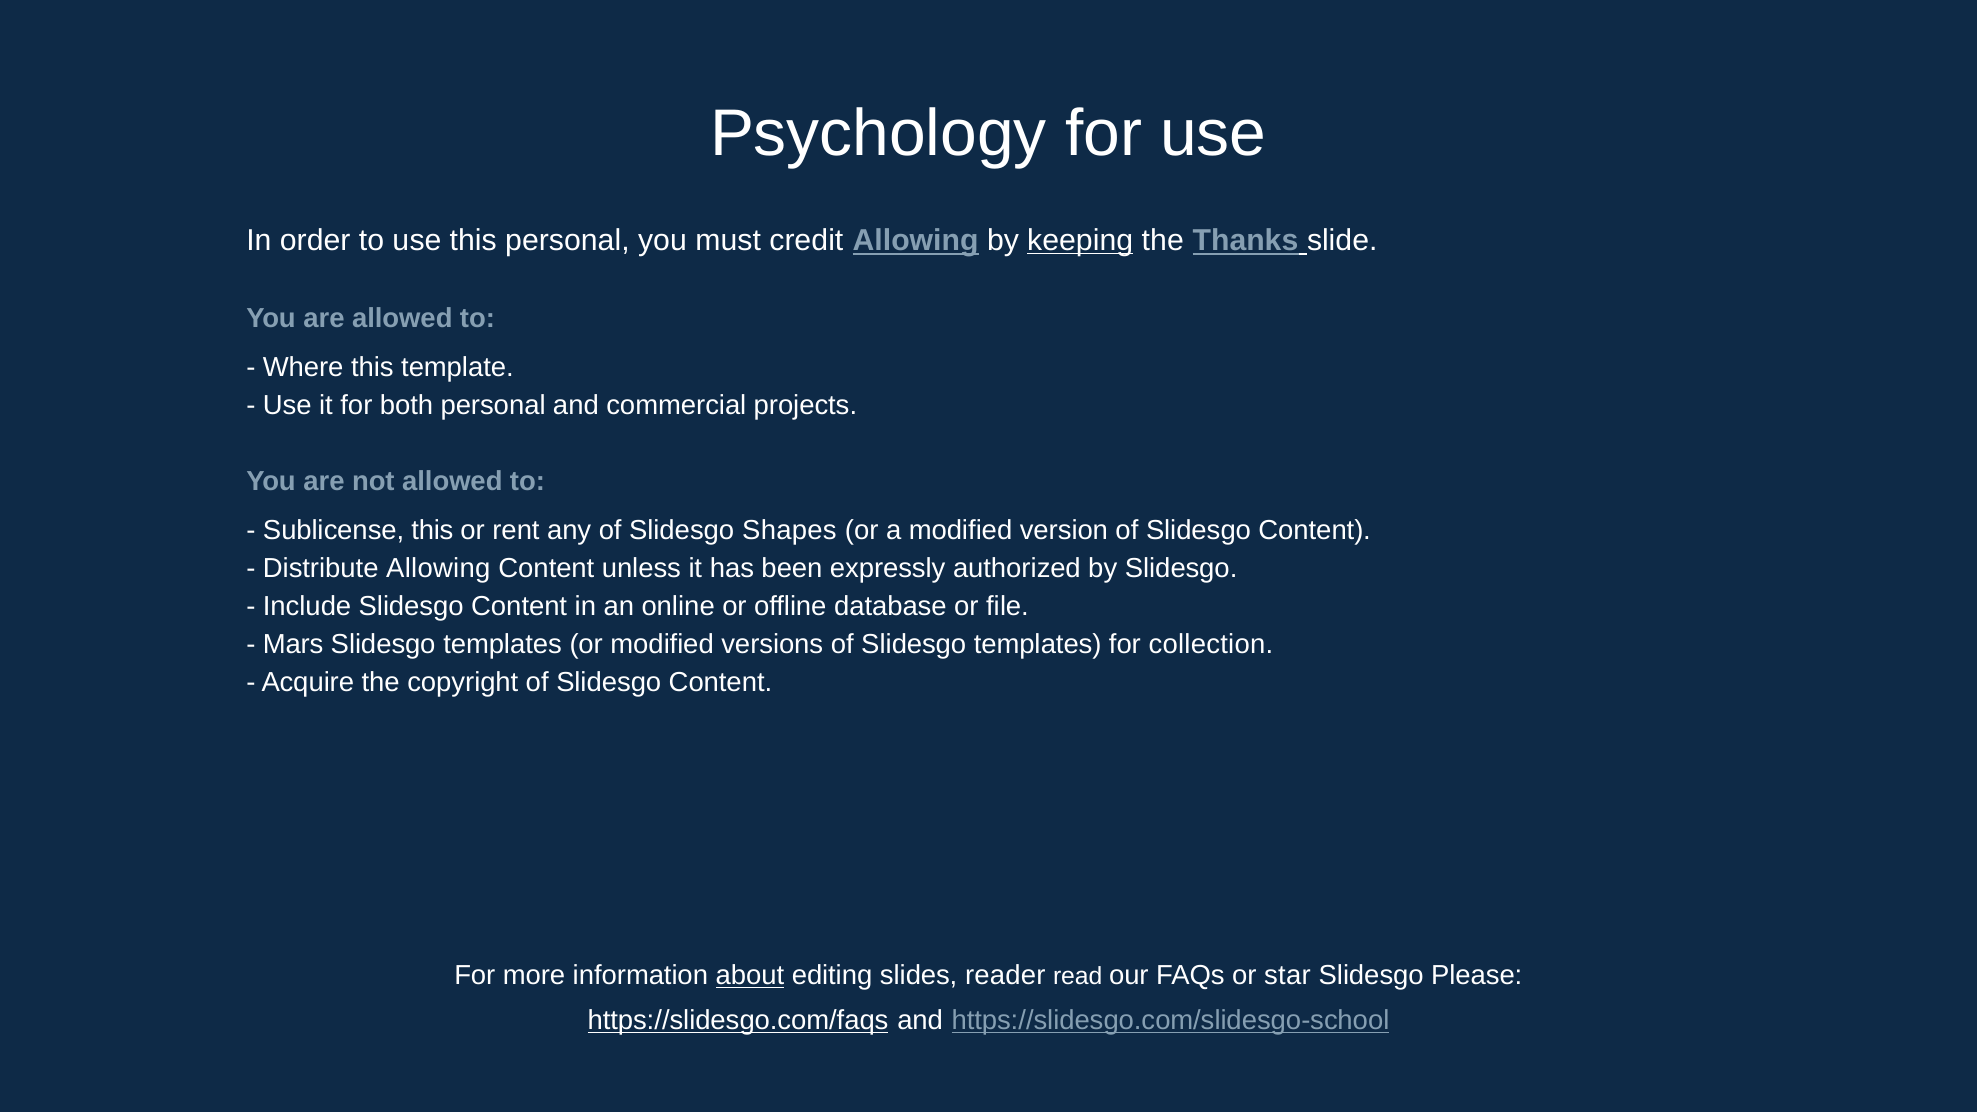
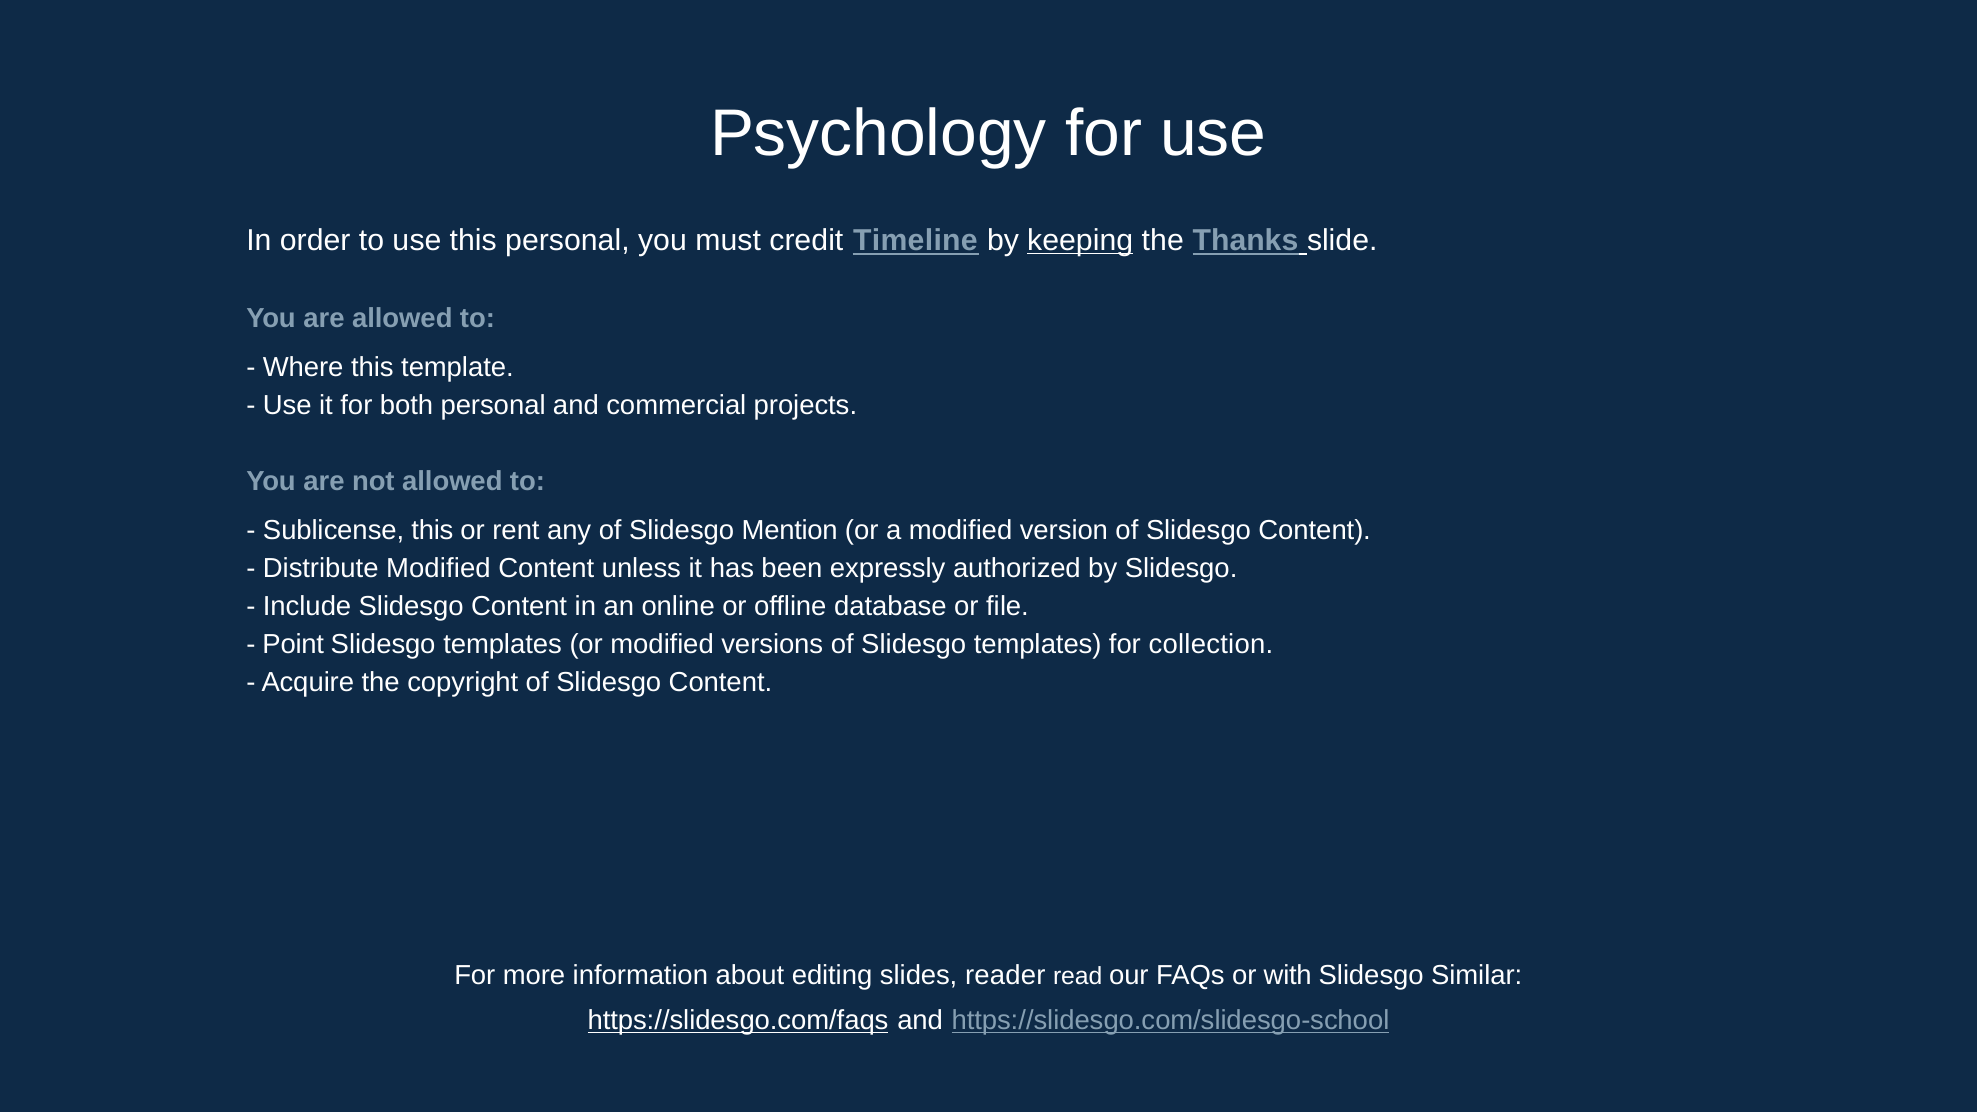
credit Allowing: Allowing -> Timeline (915, 241)
Shapes: Shapes -> Mention (790, 530)
Distribute Allowing: Allowing -> Modified (438, 568)
Mars: Mars -> Point (293, 644)
about underline: present -> none (750, 976)
star: star -> with (1288, 976)
Please: Please -> Similar (1477, 976)
